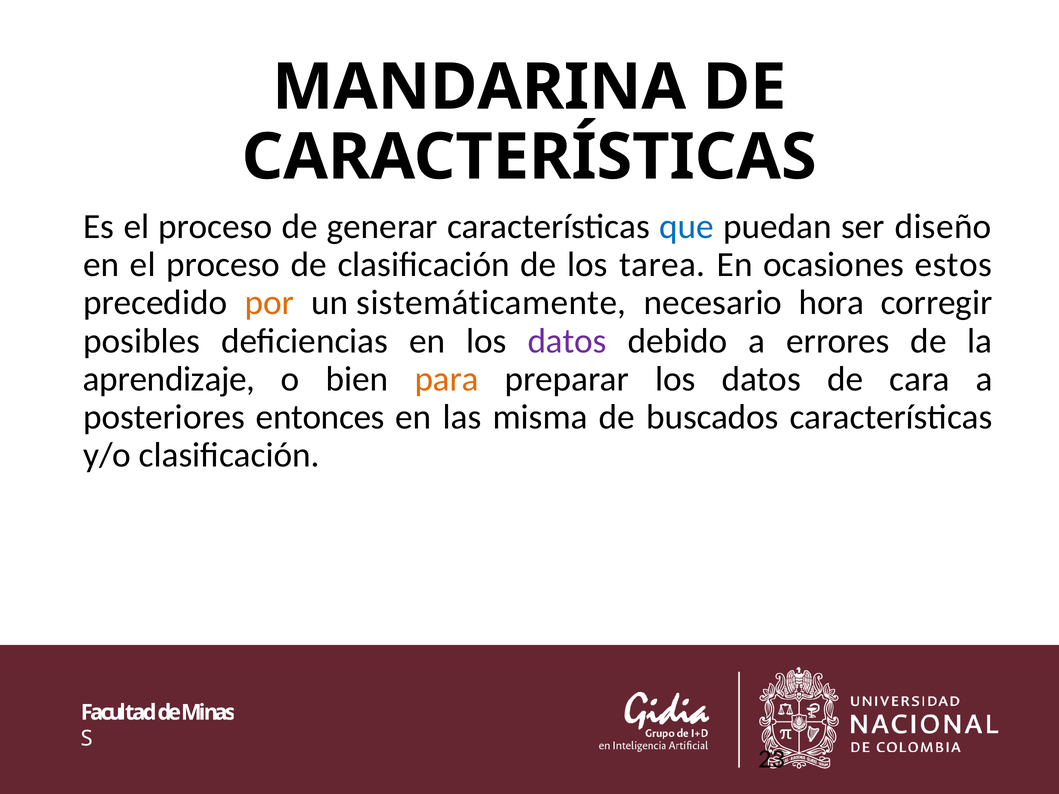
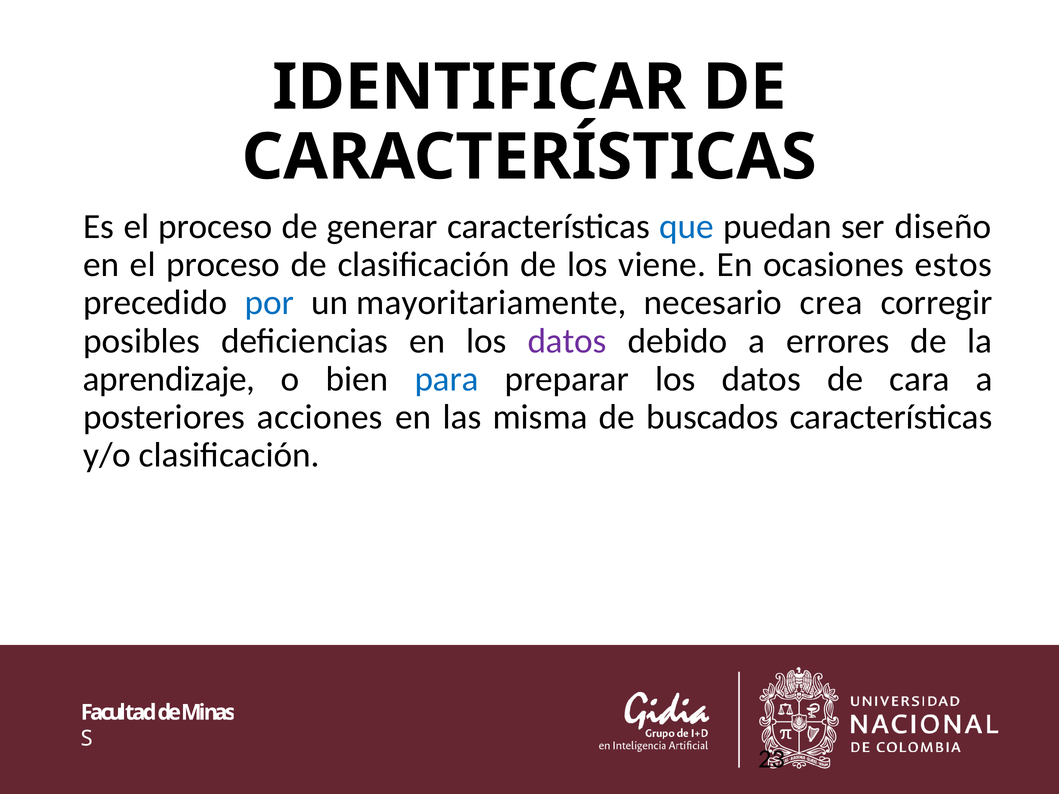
MANDARINA: MANDARINA -> IDENTIFICAR (479, 87)
tarea: tarea -> viene (662, 265)
por colour: orange -> blue (269, 303)
sistemáticamente: sistemáticamente -> mayoritariamente (491, 303)
hora: hora -> crea (831, 303)
para colour: orange -> blue (447, 379)
entonces: entonces -> acciones (320, 417)
